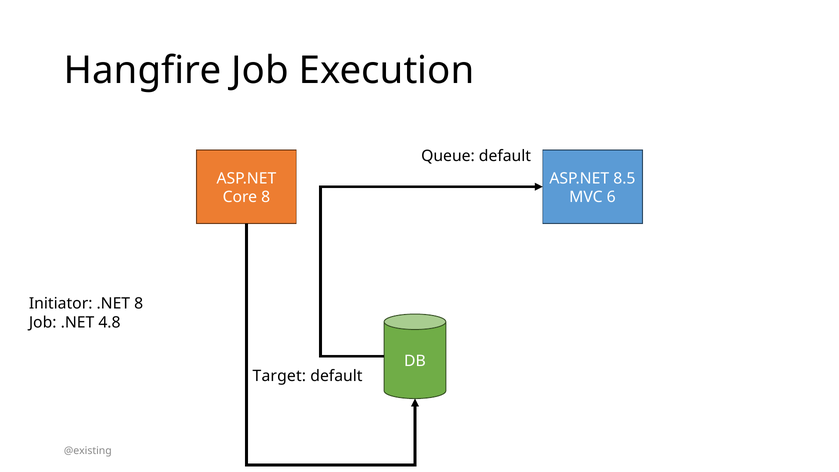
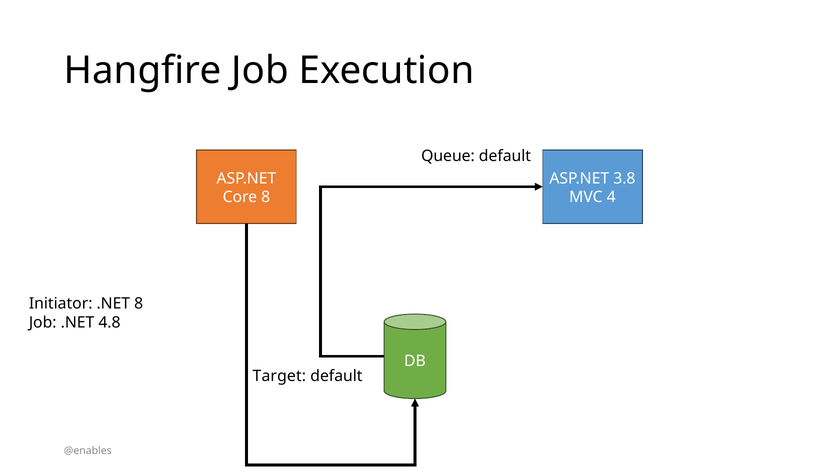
8.5: 8.5 -> 3.8 (624, 178)
6: 6 -> 4 (611, 197)
@existing: @existing -> @enables (88, 451)
